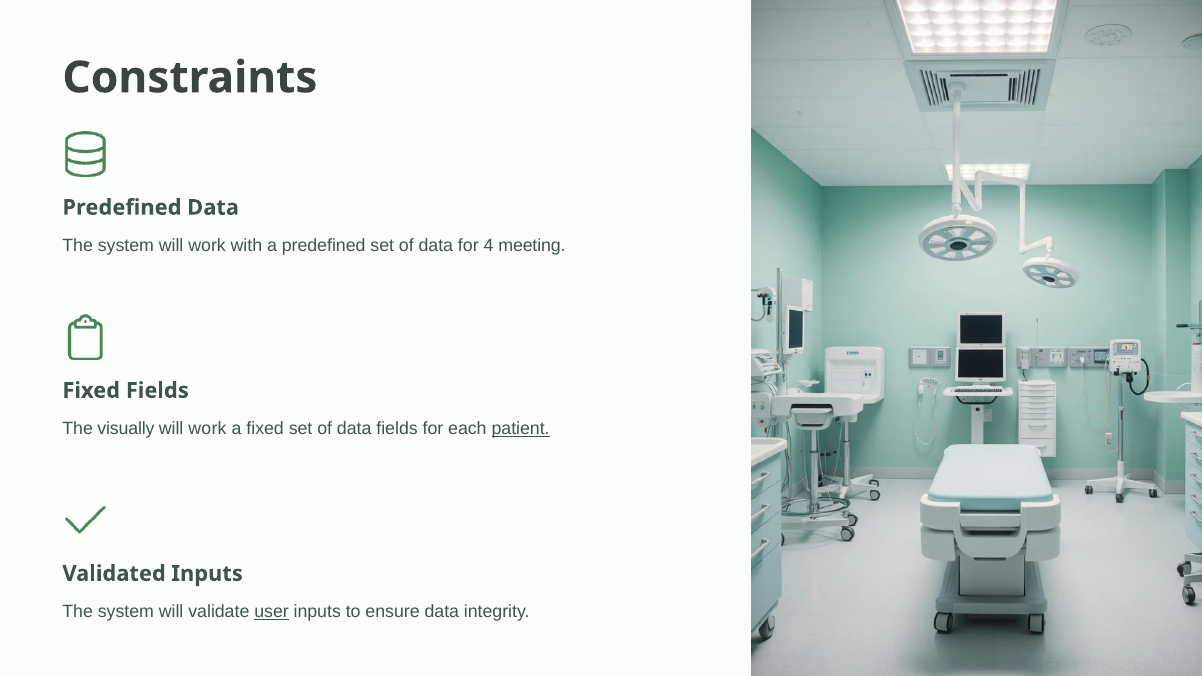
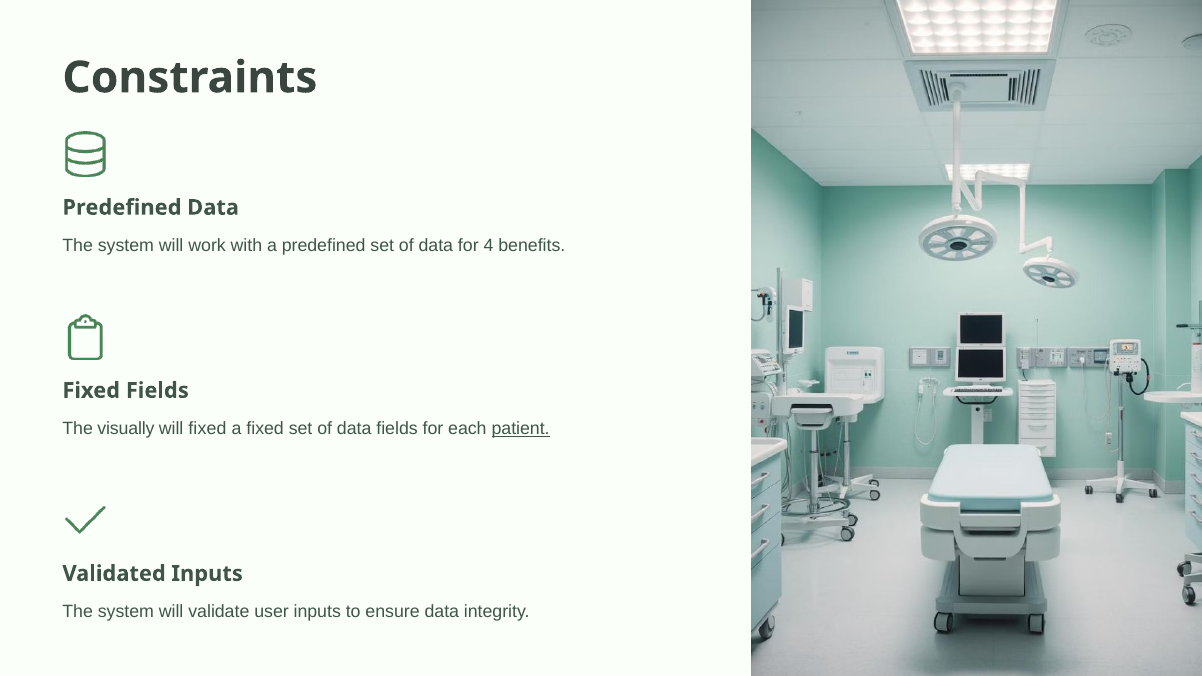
meeting: meeting -> benefits (532, 246)
work: work -> fixed (207, 429)
user underline: present -> none (272, 612)
